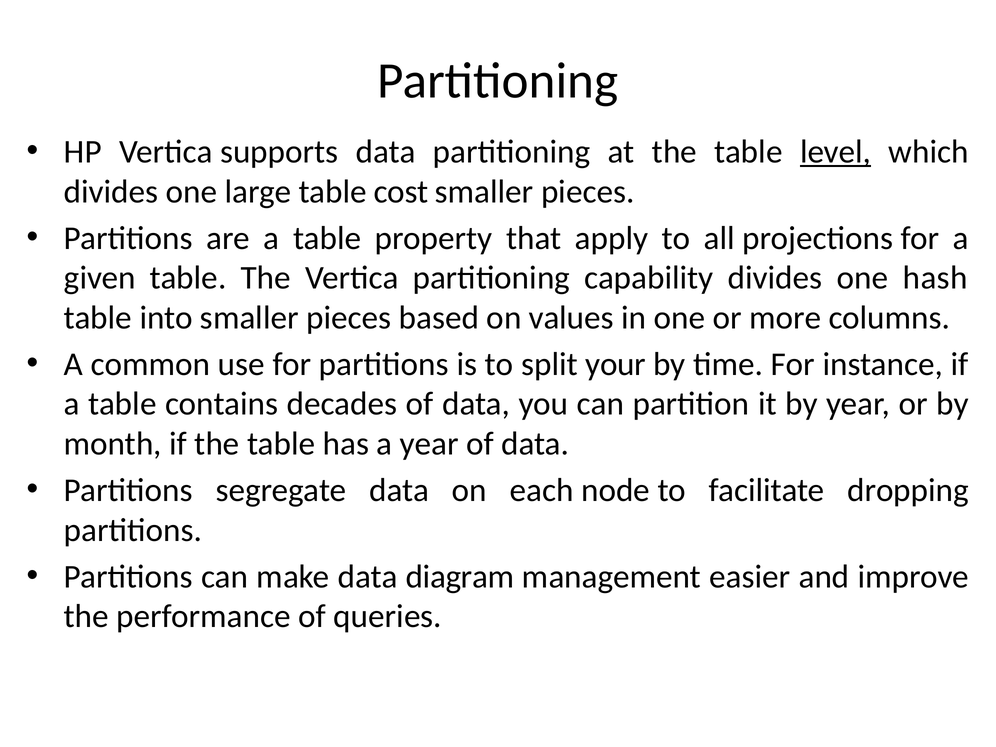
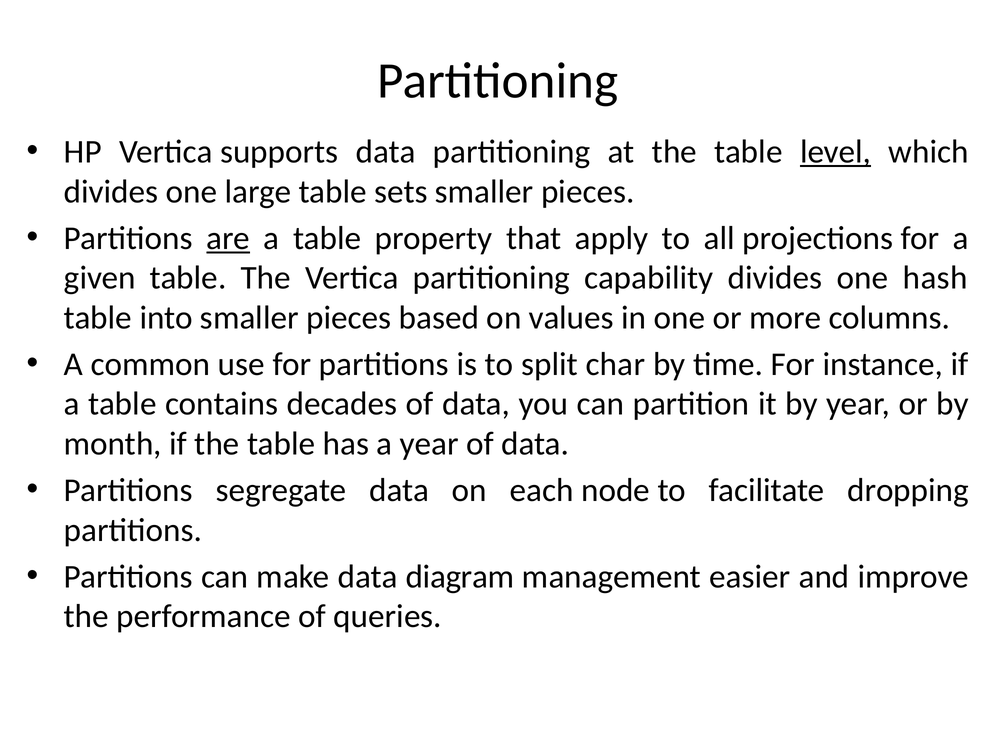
cost: cost -> sets (401, 192)
are underline: none -> present (228, 238)
your: your -> char (615, 364)
